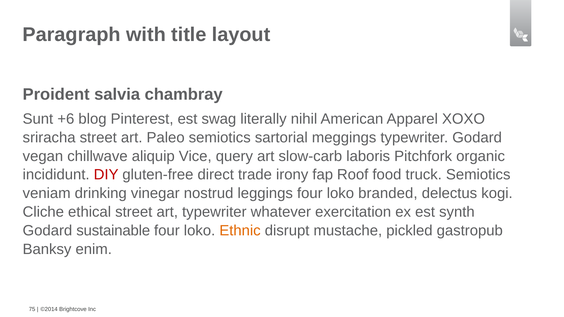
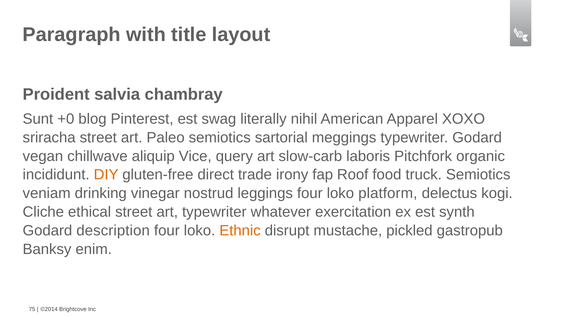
+6: +6 -> +0 (66, 119)
DIY colour: red -> orange (106, 175)
branded: branded -> platform (388, 193)
sustainable: sustainable -> description (113, 231)
